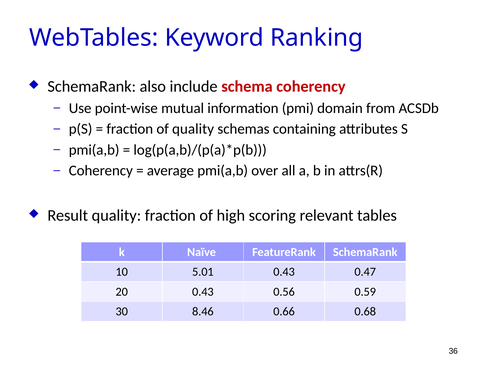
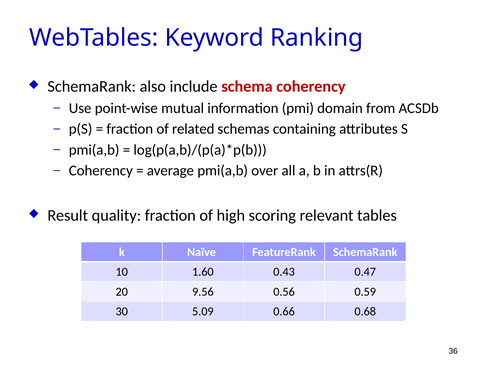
of quality: quality -> related (193, 129)
5.01: 5.01 -> 1.60 (203, 271)
20 0.43: 0.43 -> 9.56 (203, 291)
8.46: 8.46 -> 5.09 (203, 311)
